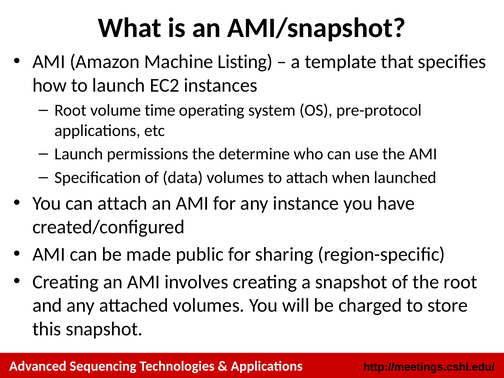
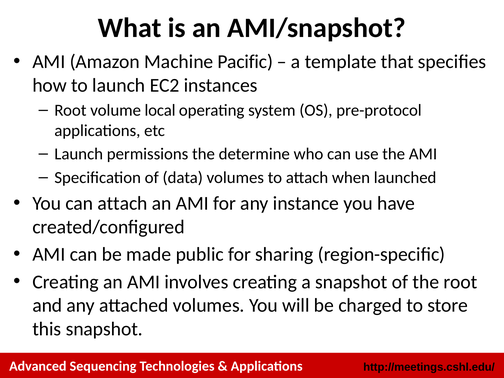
Listing: Listing -> Pacific (245, 62)
time: time -> local (160, 110)
